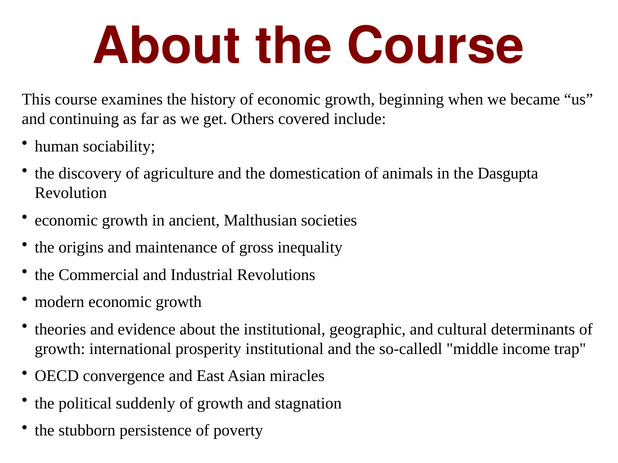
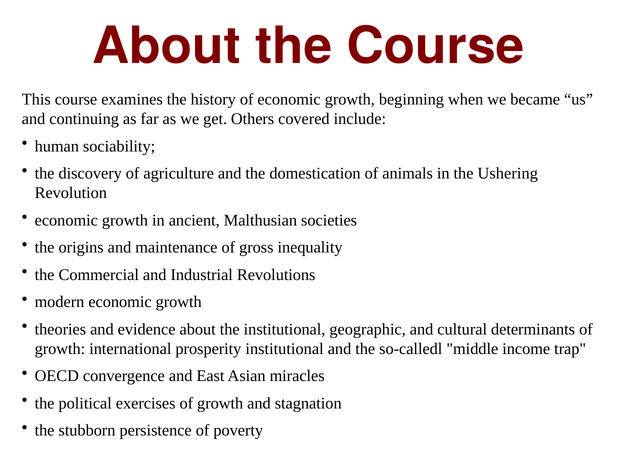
Dasgupta: Dasgupta -> Ushering (508, 174)
suddenly: suddenly -> exercises (146, 404)
